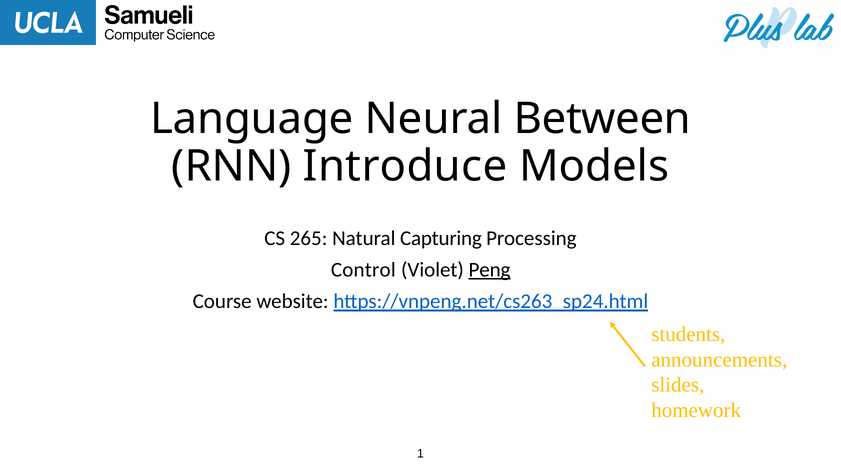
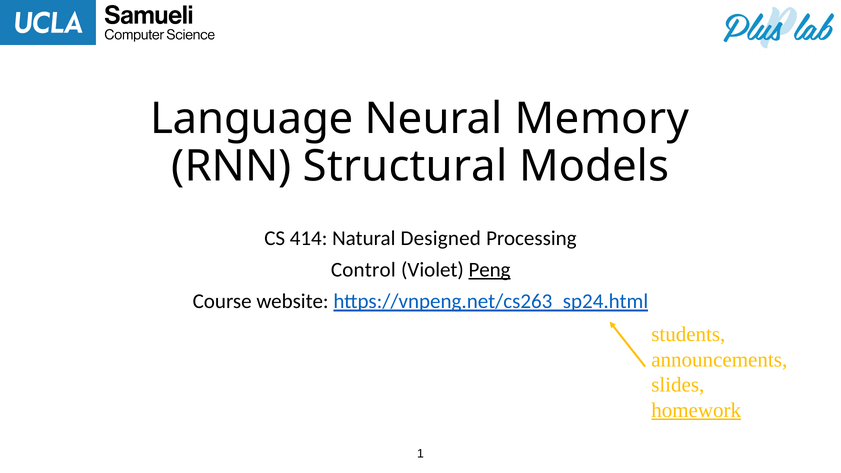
Between: Between -> Memory (602, 119)
Introduce: Introduce -> Structural (405, 166)
265: 265 -> 414 (309, 238)
Capturing: Capturing -> Designed (441, 238)
homework underline: none -> present (696, 410)
